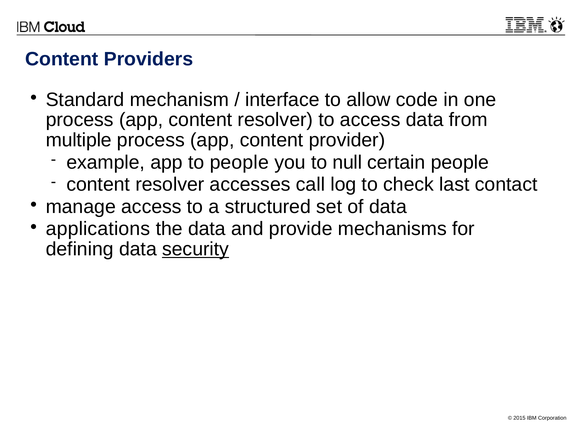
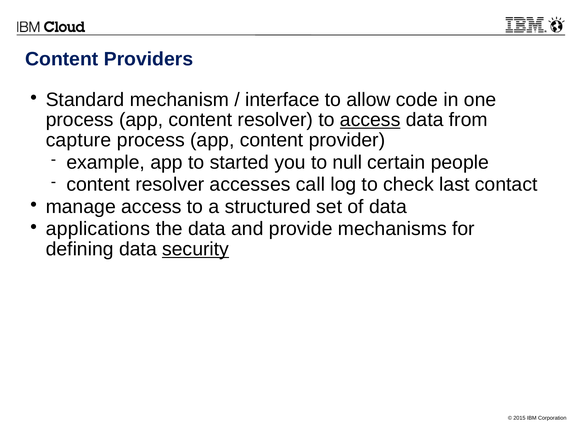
access underline: none -> present (370, 120)
multiple: multiple -> capture (79, 140)
to people: people -> started (239, 162)
